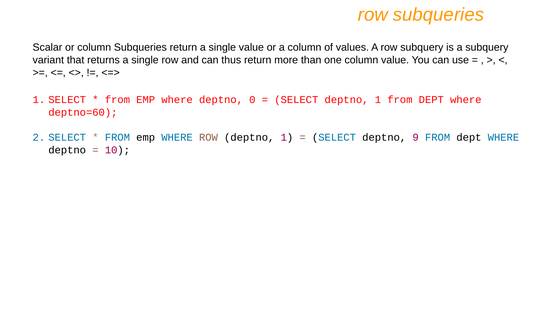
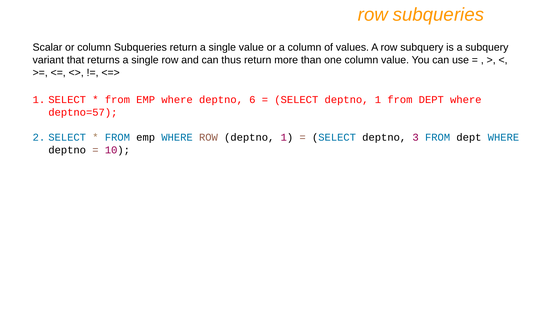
0: 0 -> 6 (252, 100)
deptno=60: deptno=60 -> deptno=57 (83, 112)
9: 9 -> 3 (416, 137)
